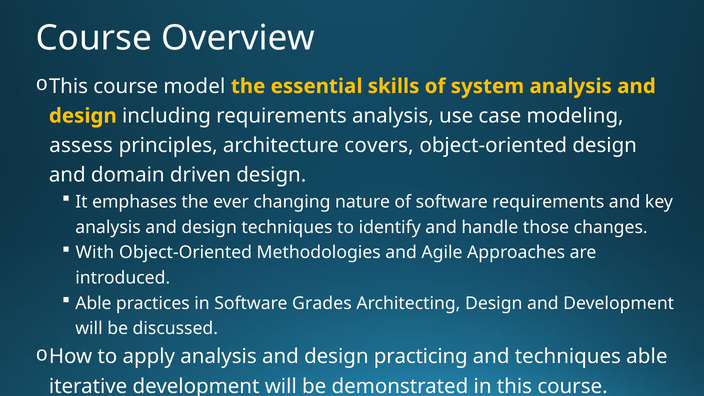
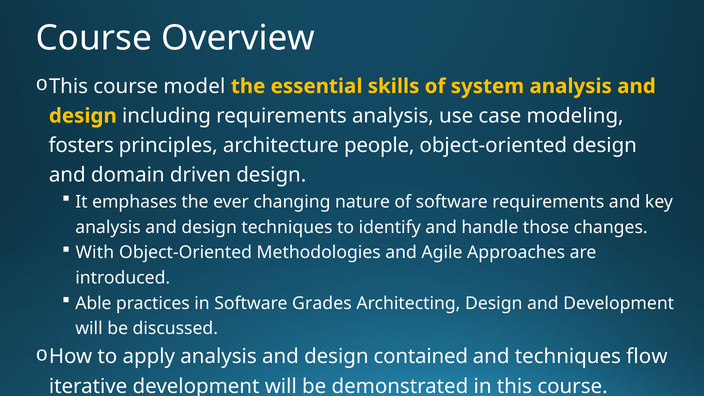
assess: assess -> fosters (81, 145)
covers: covers -> people (379, 145)
practicing: practicing -> contained (421, 357)
techniques able: able -> flow (647, 357)
